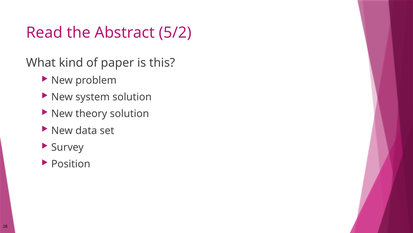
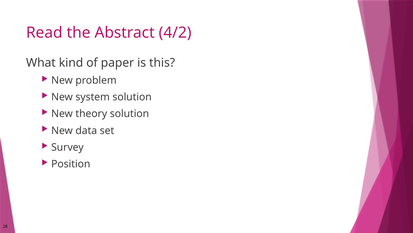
5/2: 5/2 -> 4/2 (175, 33)
